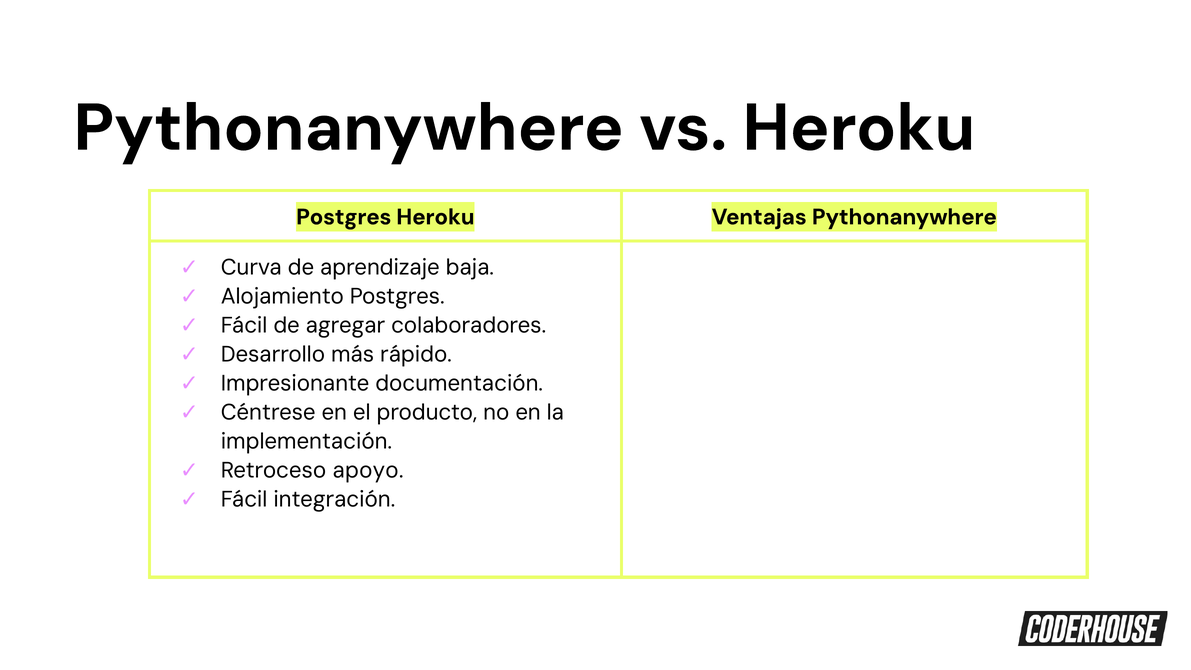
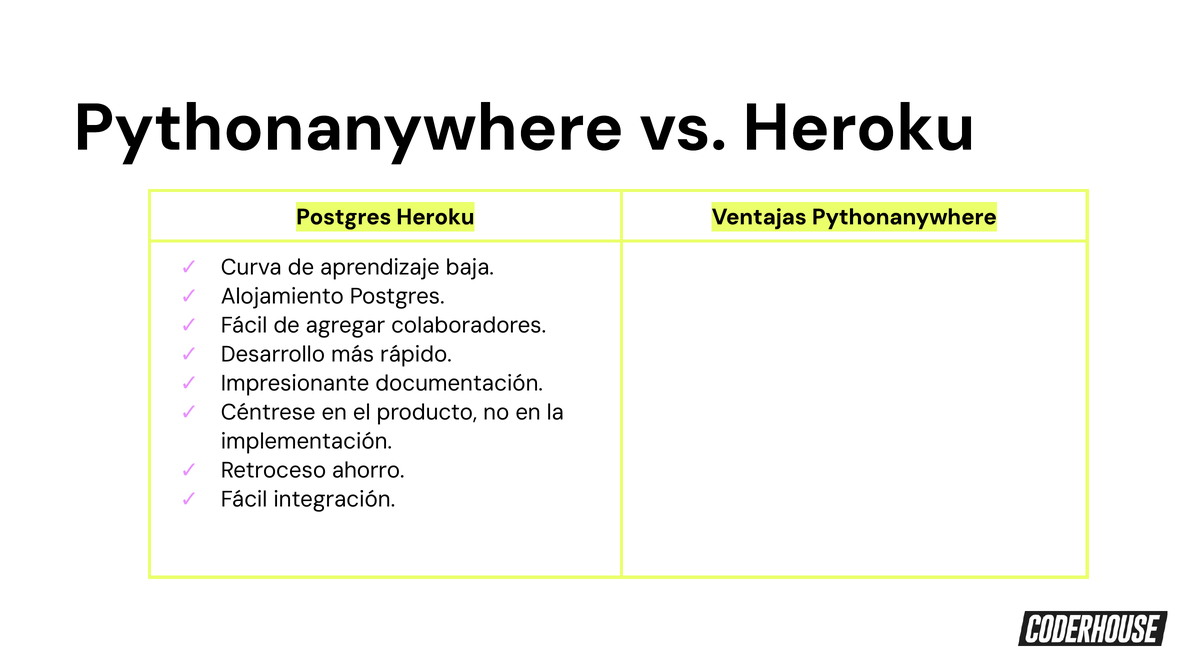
apoyo: apoyo -> ahorro (368, 470)
